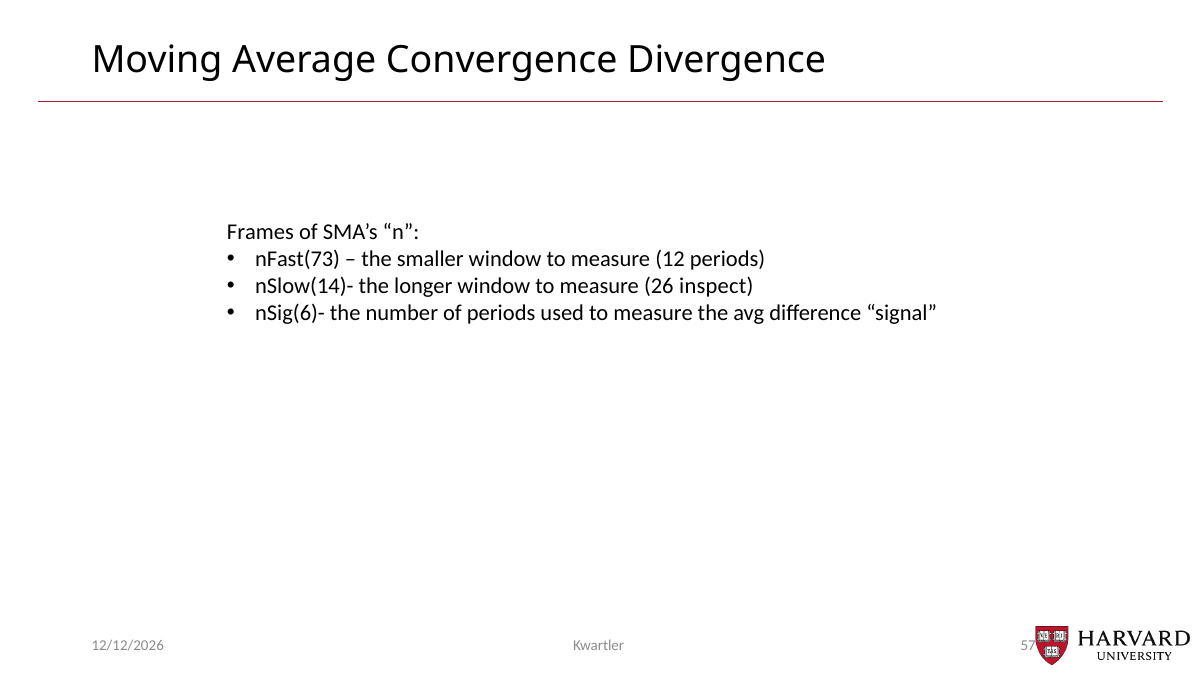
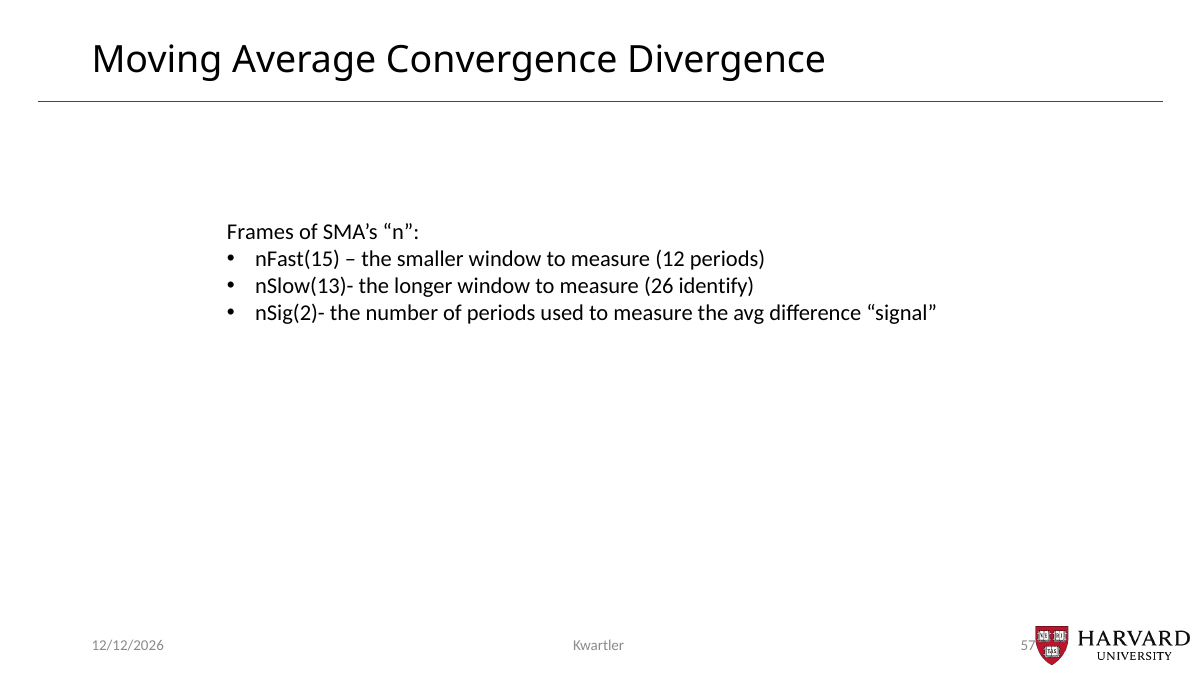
nFast(73: nFast(73 -> nFast(15 (298, 259)
nSlow(14)-: nSlow(14)- -> nSlow(13)- (304, 286)
inspect: inspect -> identify (716, 286)
nSig(6)-: nSig(6)- -> nSig(2)- (290, 313)
